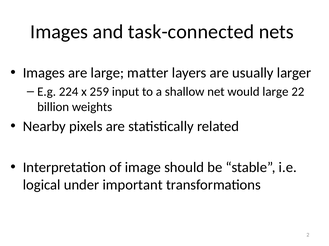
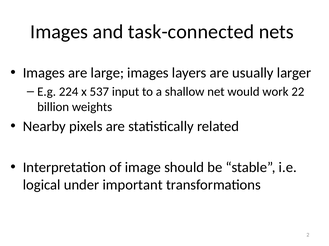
large matter: matter -> images (148, 73)
259: 259 -> 537 (99, 92)
would large: large -> work (275, 92)
